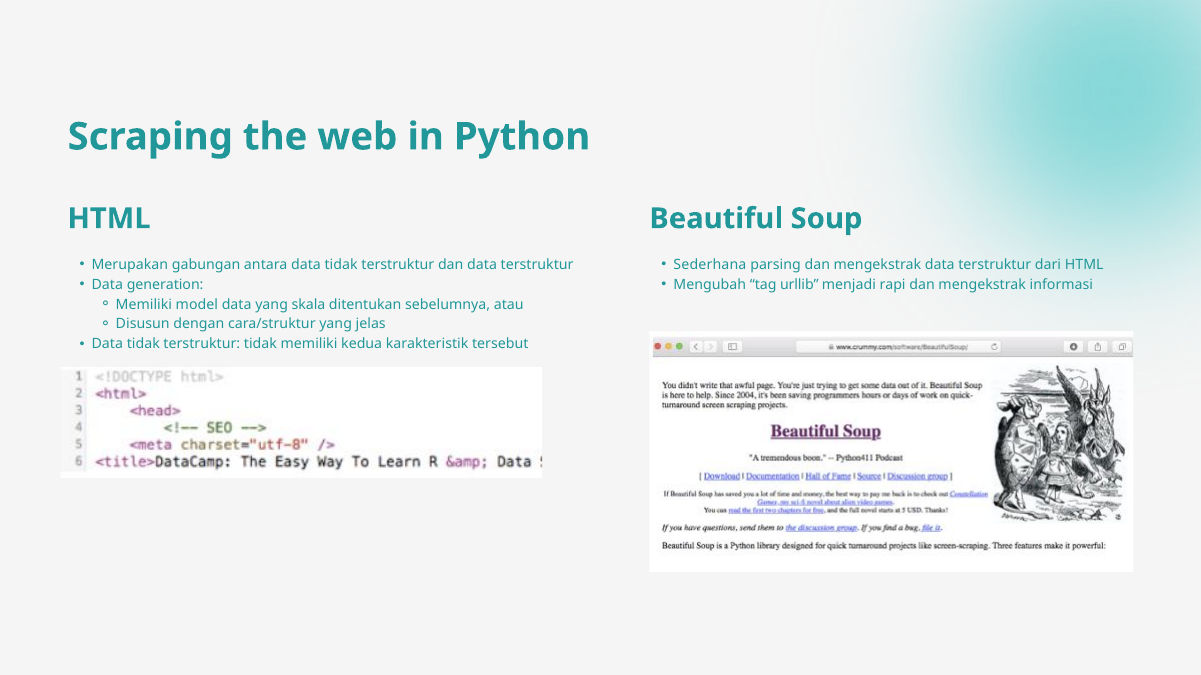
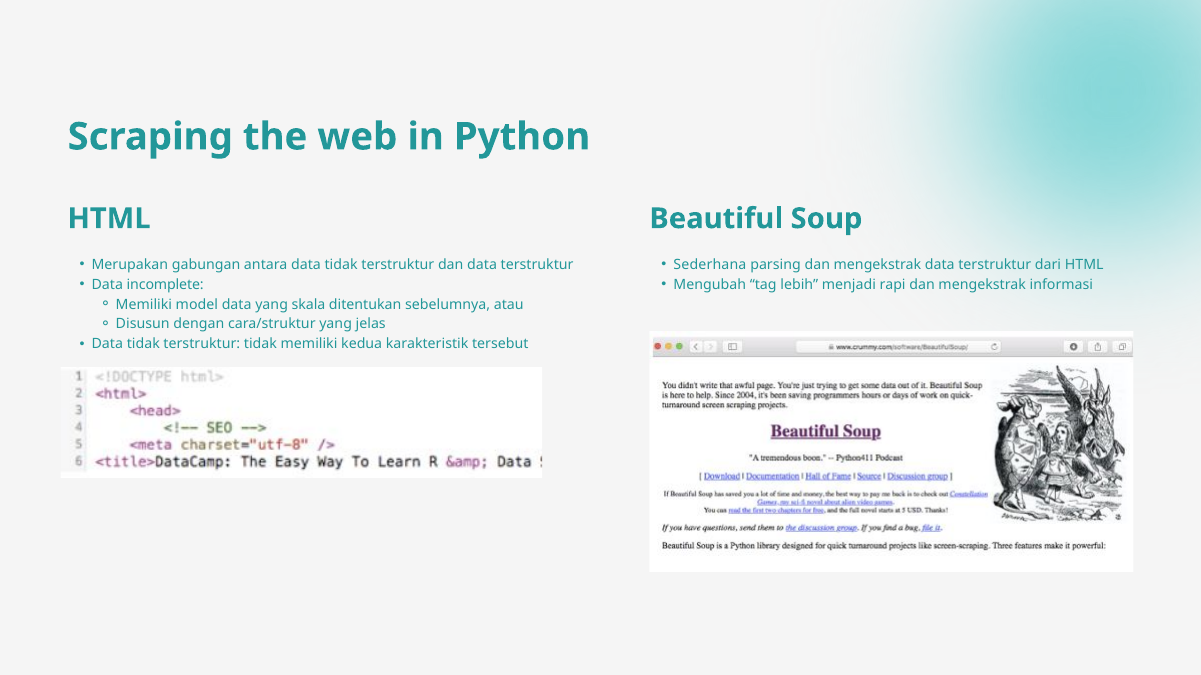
generation: generation -> incomplete (165, 285)
urllib: urllib -> lebih (799, 285)
